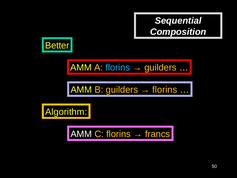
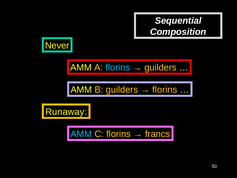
Better: Better -> Never (57, 45)
Algorithm: Algorithm -> Runaway (66, 112)
AMM colour: white -> light blue (81, 134)
